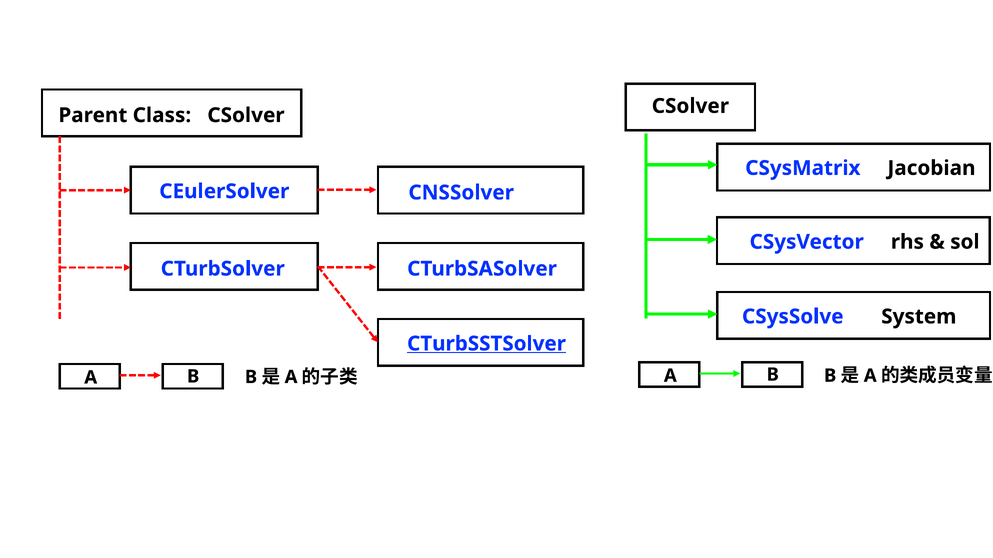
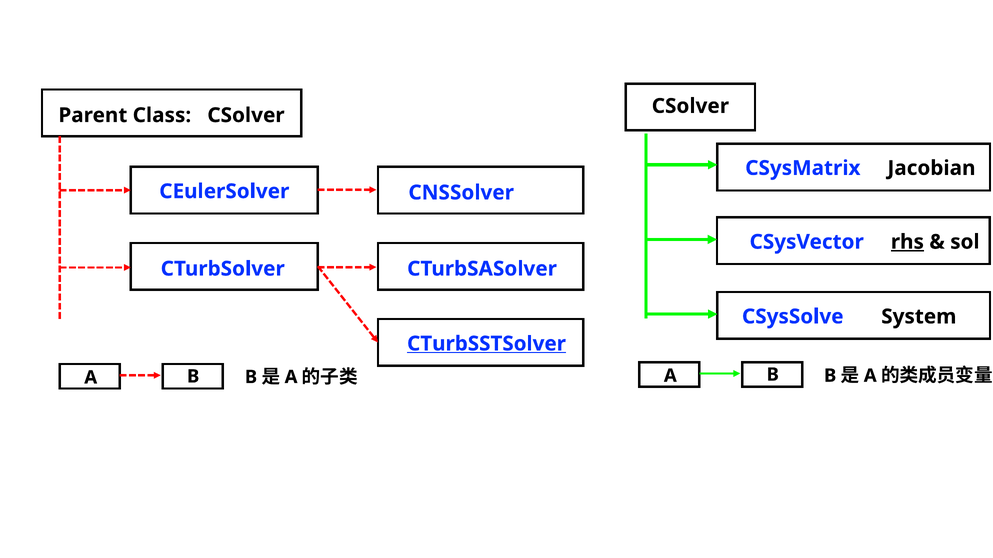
rhs underline: none -> present (907, 242)
